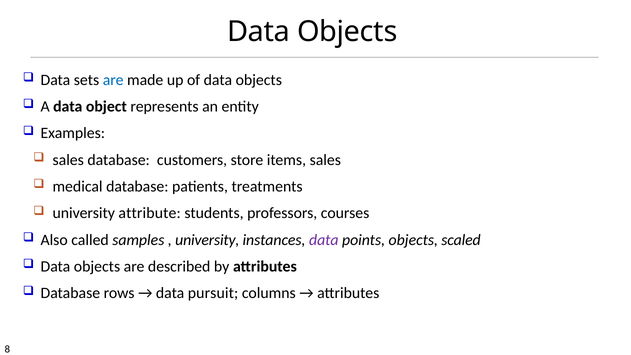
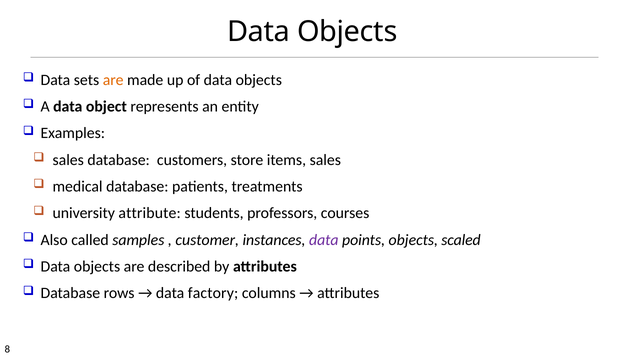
are colour: blue -> orange (113, 80)
university: university -> customer (207, 240)
pursuit: pursuit -> factory (213, 293)
